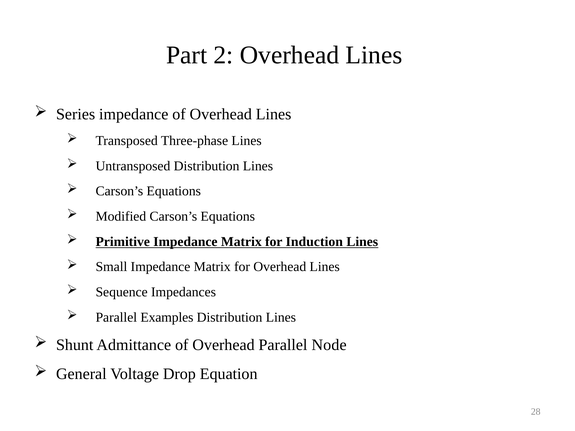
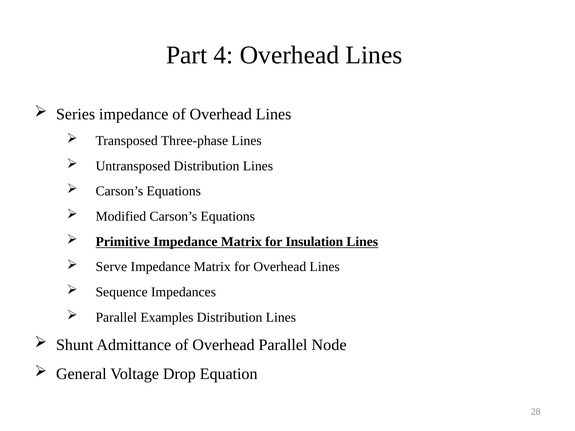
2: 2 -> 4 (223, 55)
Induction: Induction -> Insulation (314, 242)
Small: Small -> Serve (111, 267)
